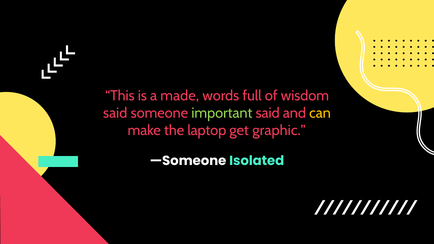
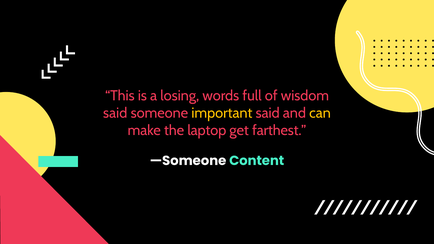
made: made -> losing (180, 96)
important colour: light green -> yellow (222, 113)
graphic: graphic -> farthest (279, 130)
Isolated: Isolated -> Content (257, 161)
